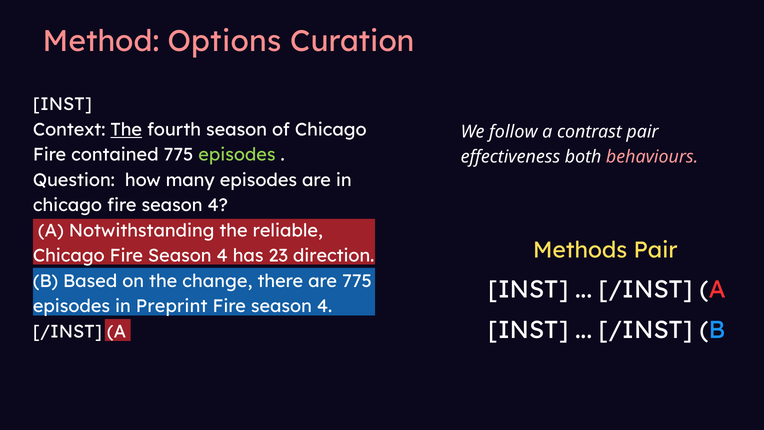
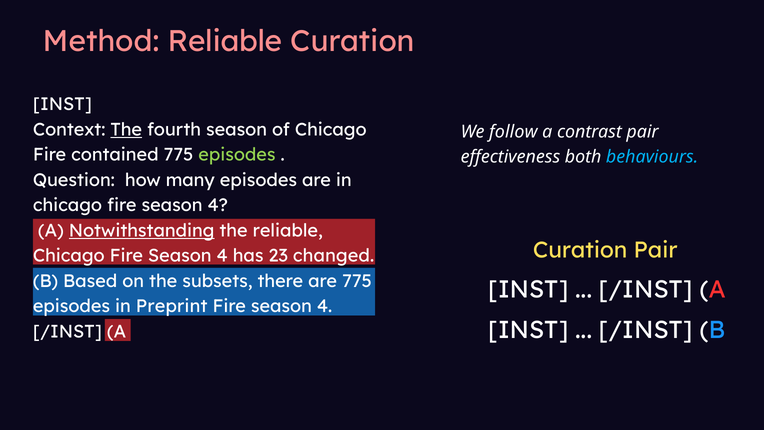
Method Options: Options -> Reliable (225, 41)
behaviours colour: pink -> light blue (652, 157)
Notwithstanding underline: none -> present (142, 230)
Methods: Methods -> Curation (580, 250)
direction: direction -> changed (334, 256)
change: change -> subsets (217, 281)
